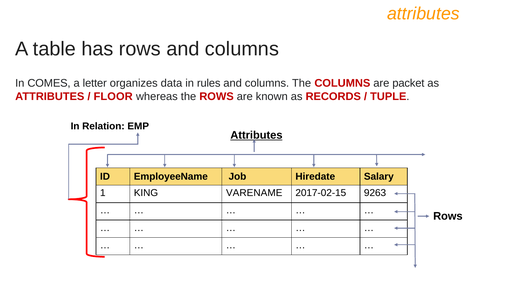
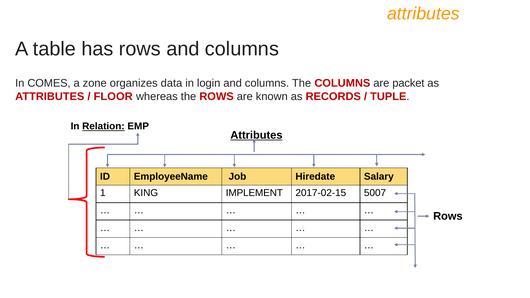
letter: letter -> zone (95, 83)
rules: rules -> login (209, 83)
Relation underline: none -> present (103, 126)
VARENAME: VARENAME -> IMPLEMENT (254, 193)
9263: 9263 -> 5007 (375, 193)
